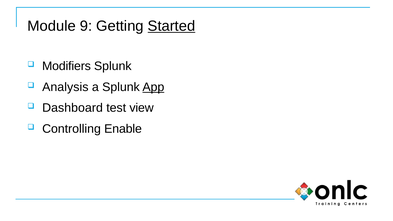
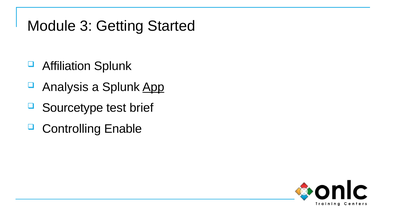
9: 9 -> 3 (86, 26)
Started underline: present -> none (171, 26)
Modifiers: Modifiers -> Affiliation (66, 66)
Dashboard: Dashboard -> Sourcetype (73, 108)
view: view -> brief (141, 108)
